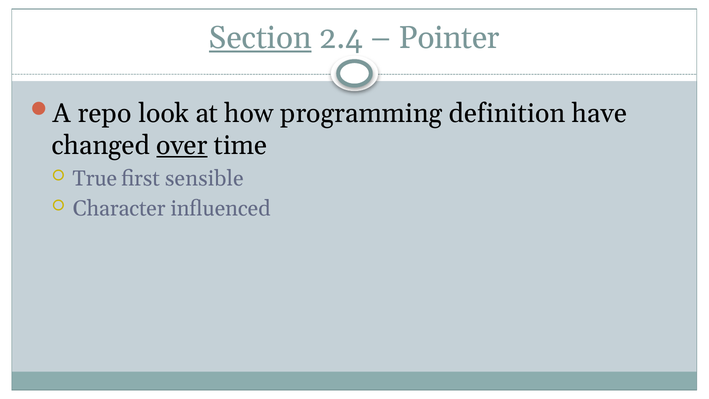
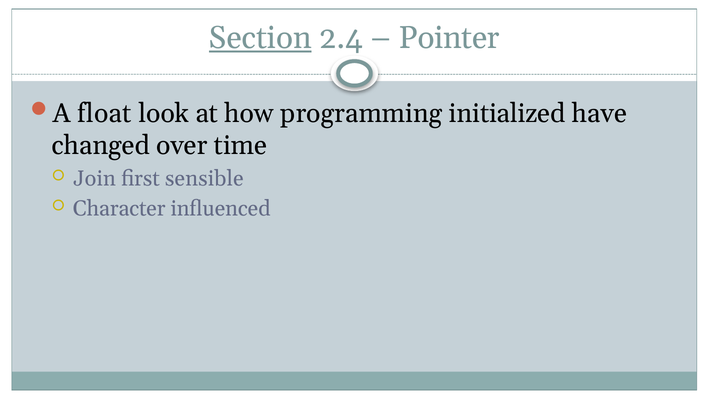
repo: repo -> float (105, 113)
definition: definition -> initialized (507, 113)
over underline: present -> none (182, 145)
True: True -> Join (95, 178)
